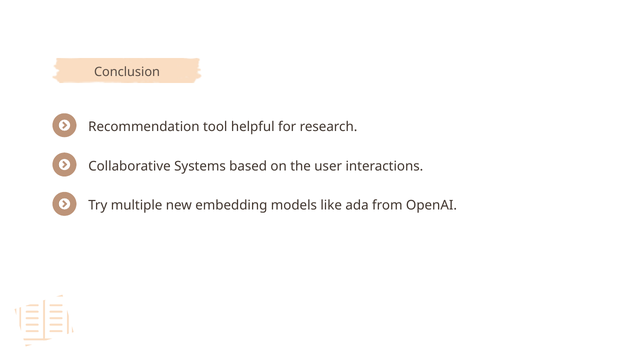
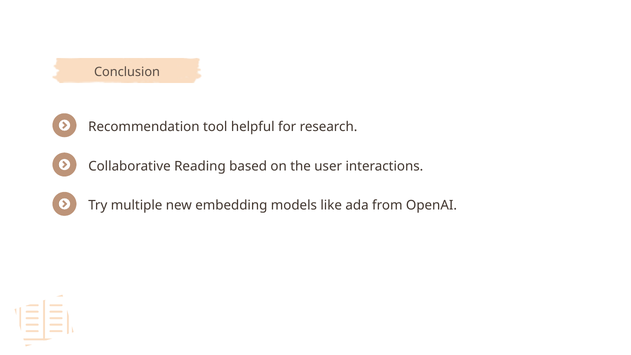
Systems: Systems -> Reading (200, 166)
